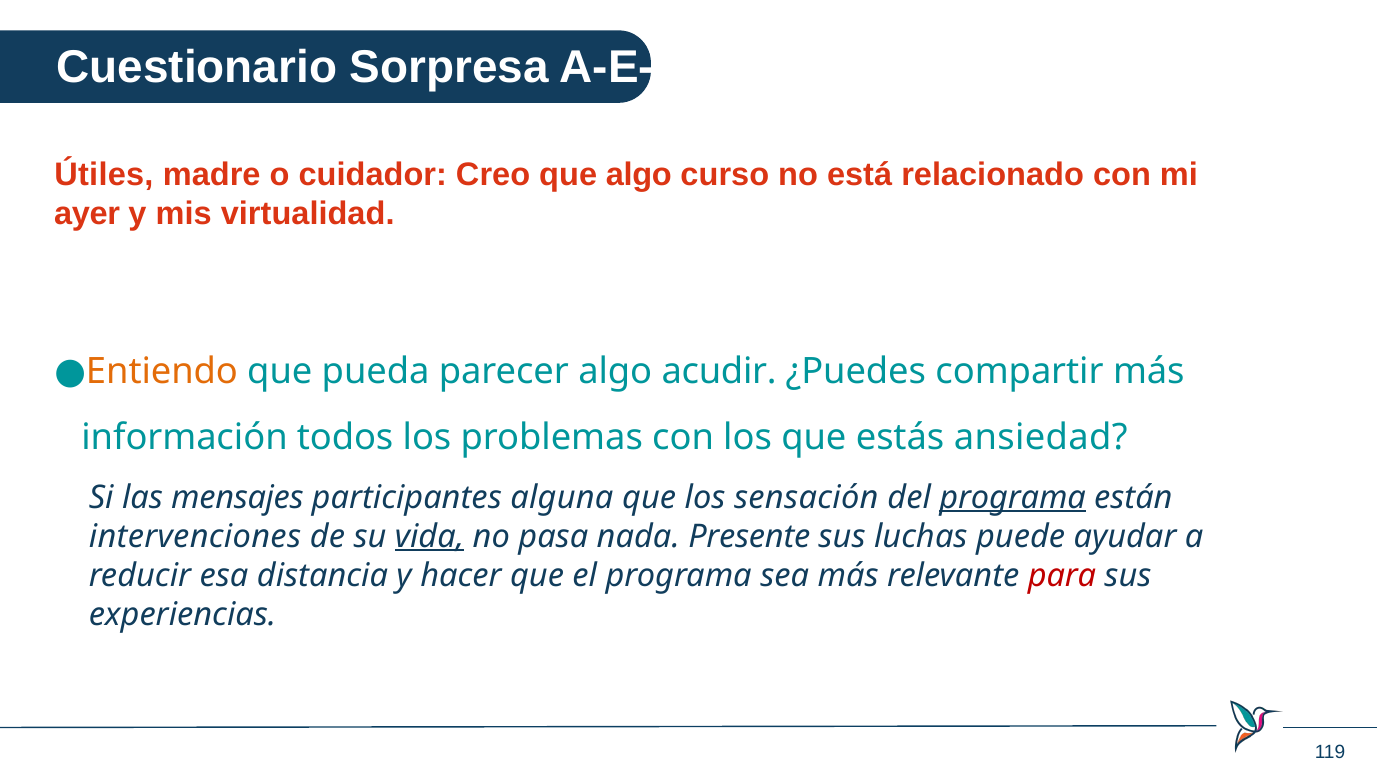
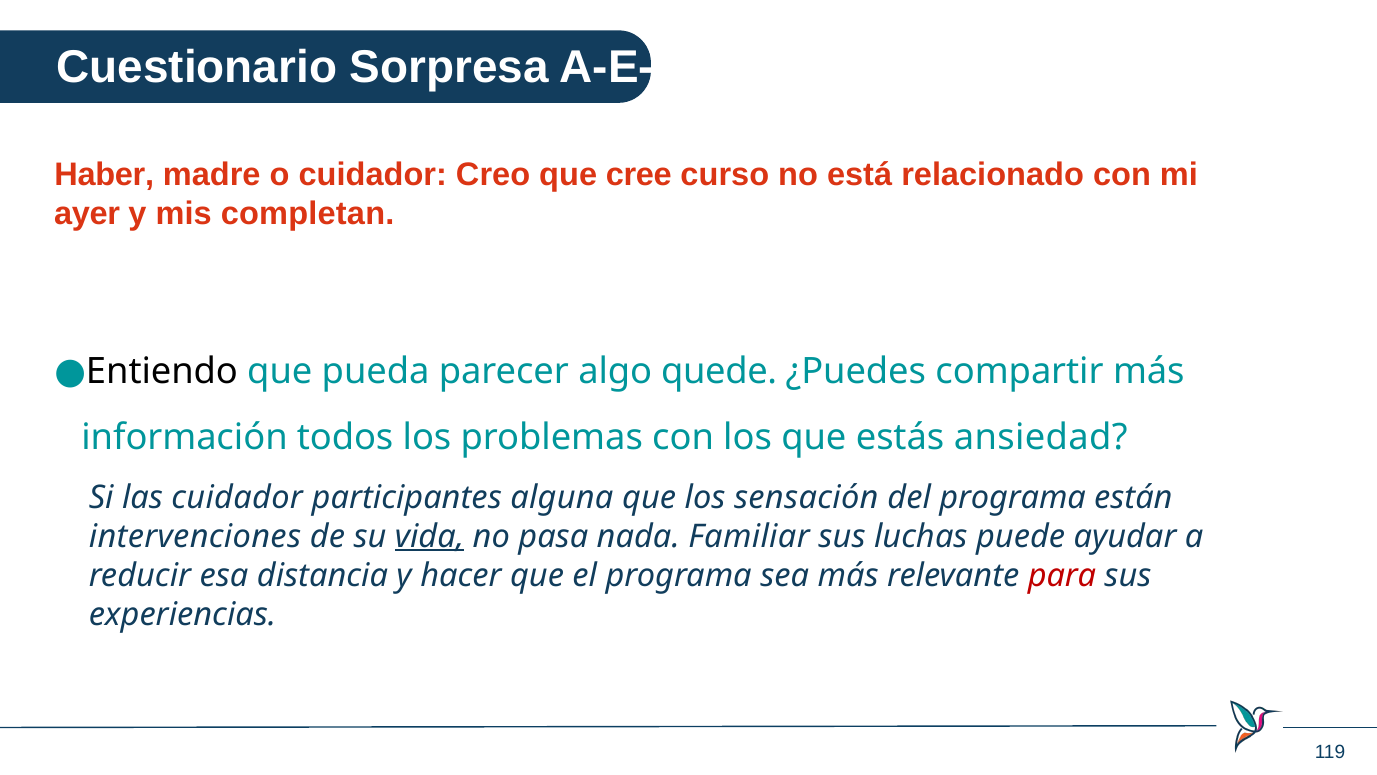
Útiles: Útiles -> Haber (104, 175)
que algo: algo -> cree (639, 175)
virtualidad: virtualidad -> completan (308, 214)
Entiendo colour: orange -> black (162, 371)
acudir: acudir -> quede (719, 371)
las mensajes: mensajes -> cuidador (237, 497)
programa underline: present -> none (1013, 497)
Presente: Presente -> Familiar (749, 536)
